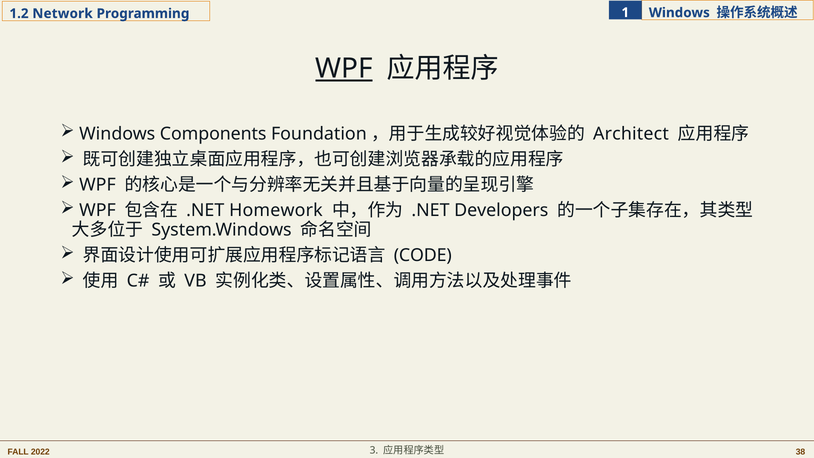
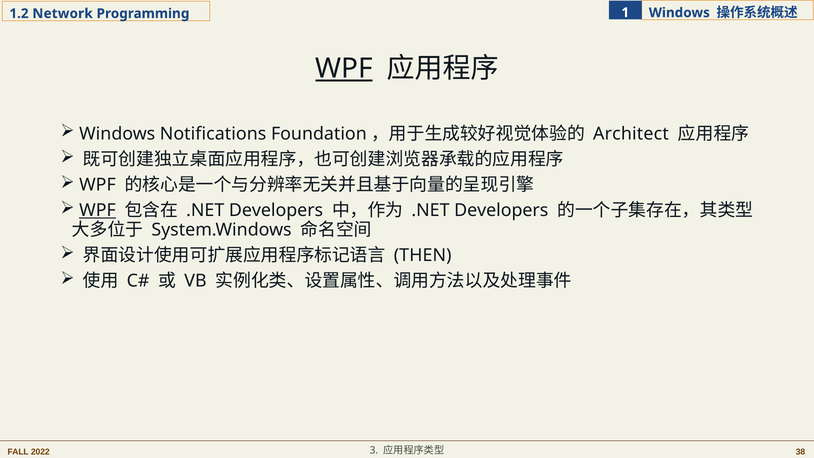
Components: Components -> Notifications (213, 134)
WPF underline: none -> present (98, 210)
Homework: Homework -> Developers (276, 210)
CODE: CODE -> THEN (423, 255)
